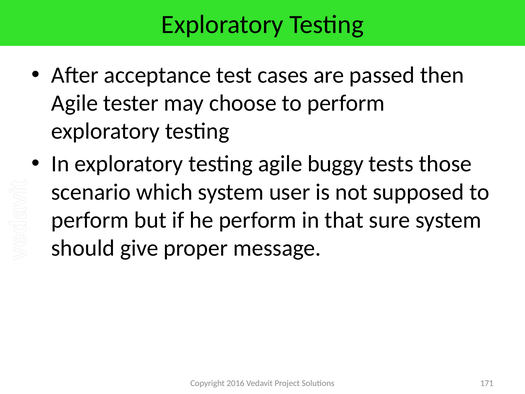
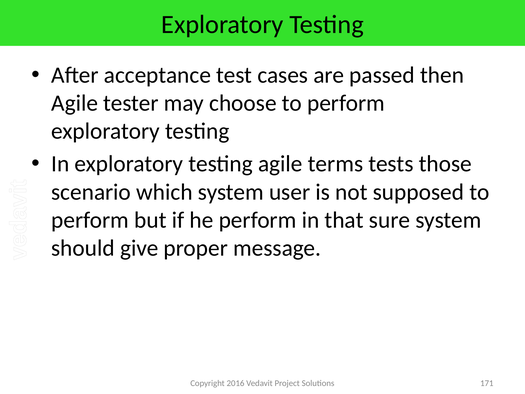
buggy: buggy -> terms (335, 164)
